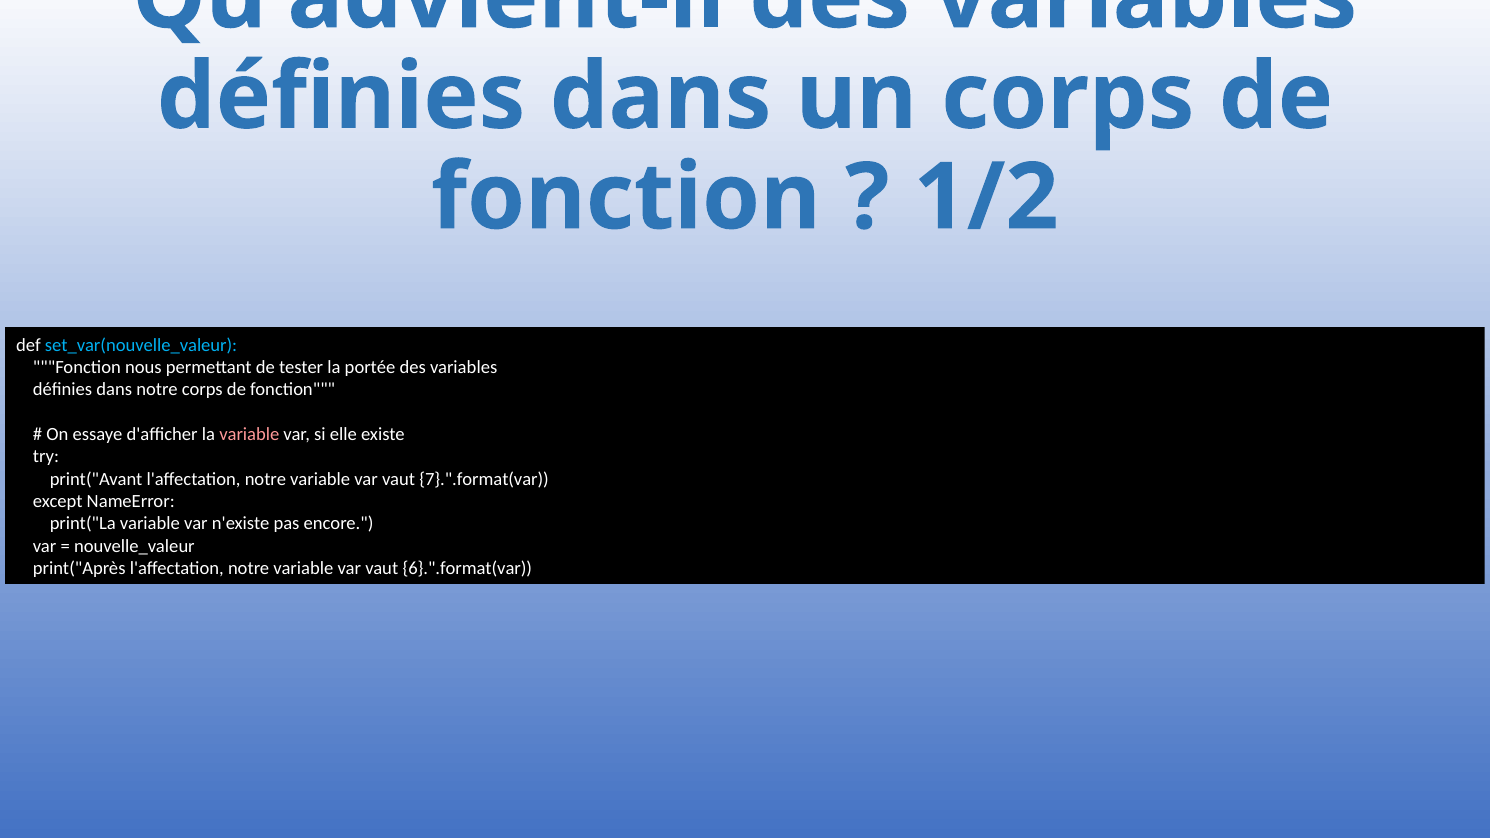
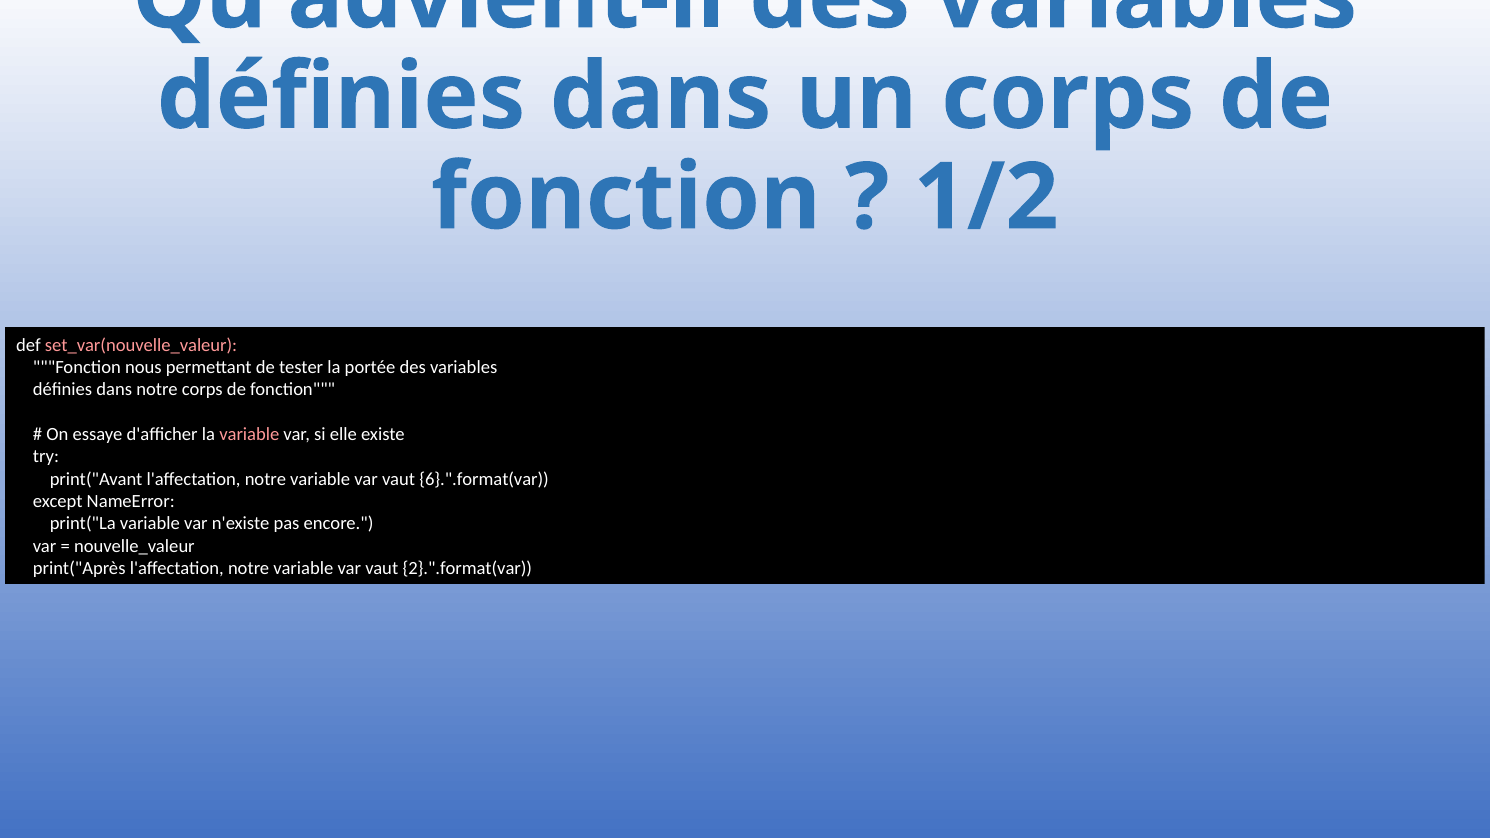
set_var(nouvelle_valeur colour: light blue -> pink (141, 345)
7}.".format(var: 7}.".format(var -> 6}.".format(var (484, 479)
6}.".format(var: 6}.".format(var -> 2}.".format(var (467, 569)
